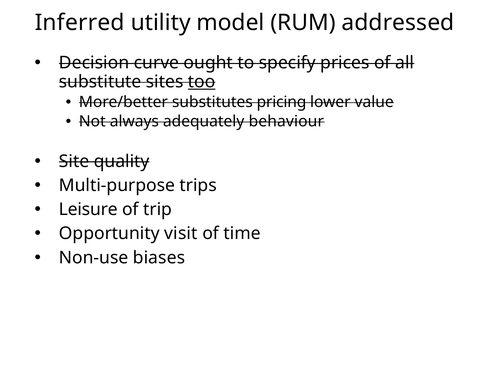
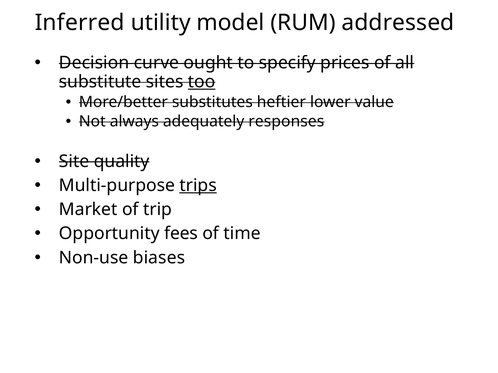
pricing: pricing -> heftier (281, 102)
behaviour: behaviour -> responses (286, 122)
trips underline: none -> present (198, 186)
Leisure: Leisure -> Market (88, 210)
visit: visit -> fees (181, 234)
